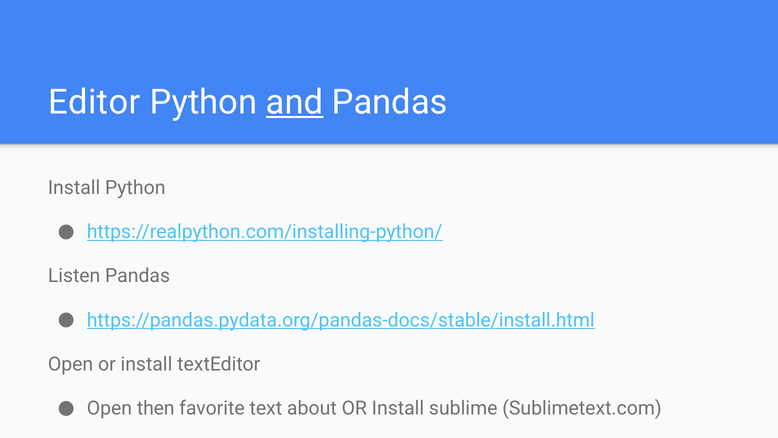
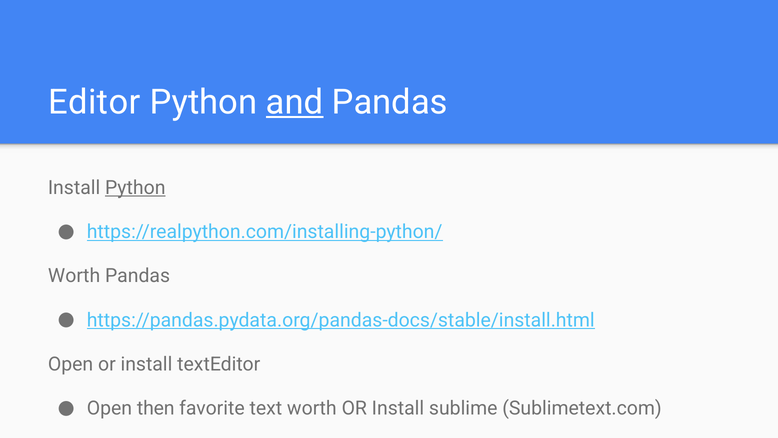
Python underline: none -> present (135, 188)
Listen: Listen -> Worth (74, 276)
text about: about -> worth (312, 408)
